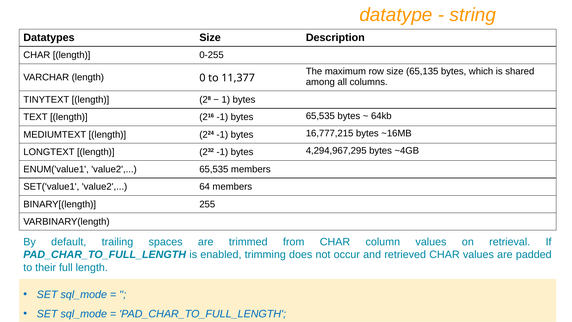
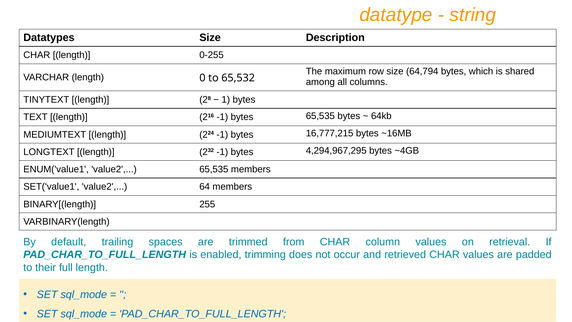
65,135: 65,135 -> 64,794 (422, 71)
11,377: 11,377 -> 65,532 (238, 78)
